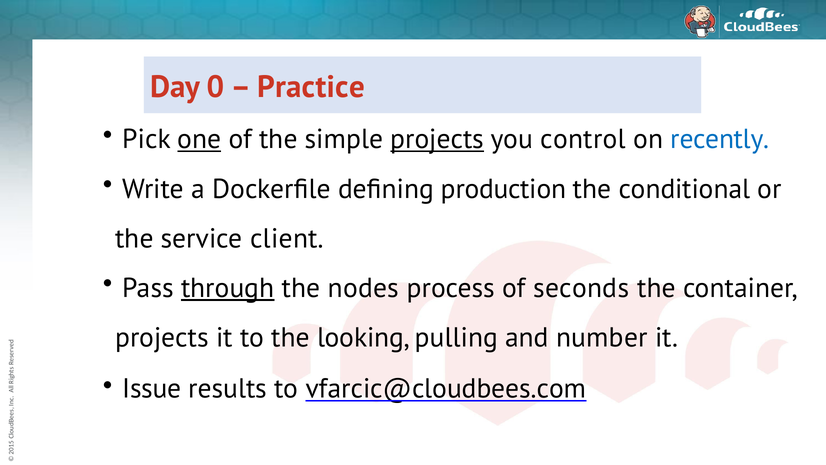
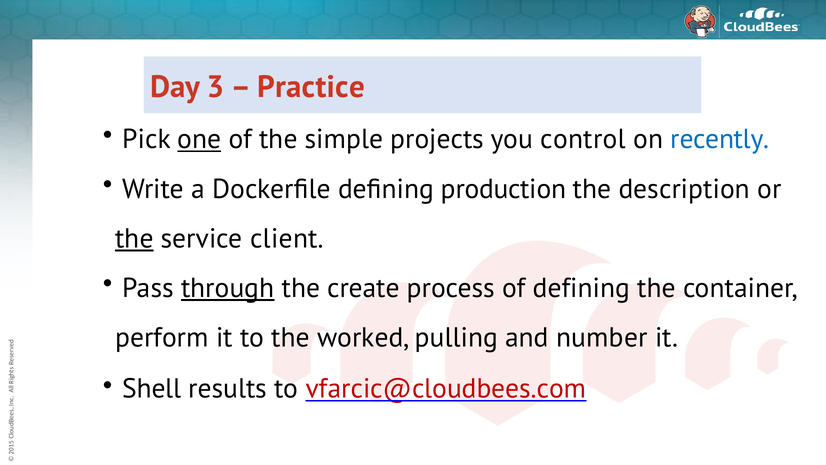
Day 0: 0 -> 3 (216, 87)
projects underline: present -> none (437, 139)
conditional: conditional -> description (684, 189)
the underline: none -> present (134, 238)
nodes: nodes -> create (364, 288)
of seconds: seconds -> defining (581, 288)
projects: projects -> perform (162, 338)
looking: looking -> worked (363, 338)
Issue: Issue -> Shell (152, 388)
vfarcic@cloudbees.com colour: black -> red (446, 388)
